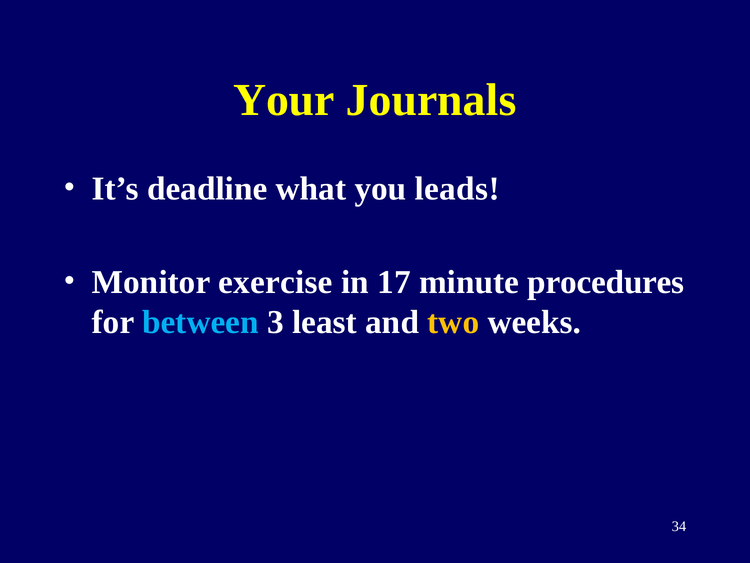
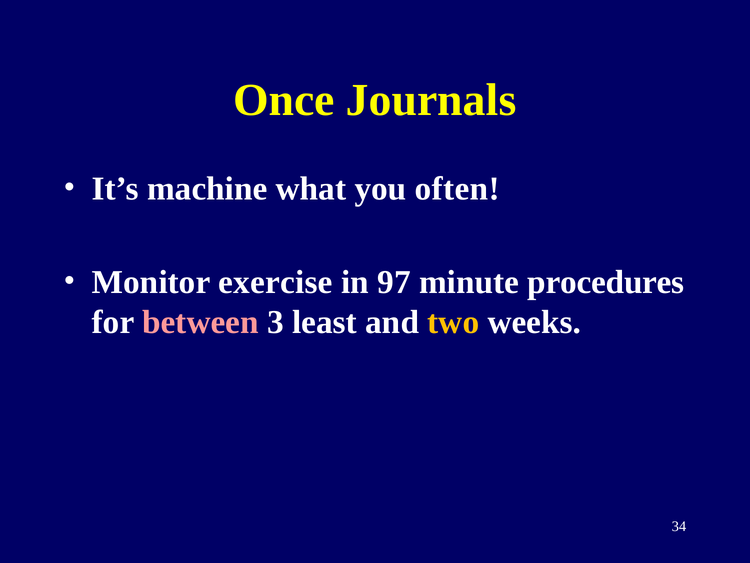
Your: Your -> Once (284, 100)
deadline: deadline -> machine (207, 189)
leads: leads -> often (457, 189)
17: 17 -> 97 (394, 282)
between colour: light blue -> pink (200, 322)
